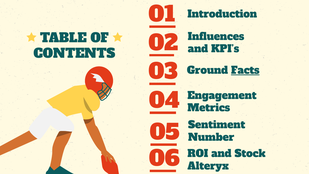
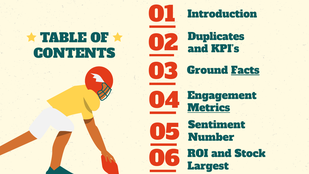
Influences: Influences -> Duplicates (216, 37)
Metrics underline: none -> present (209, 108)
Alteryx: Alteryx -> Largest (208, 166)
